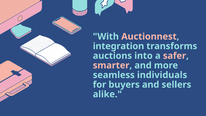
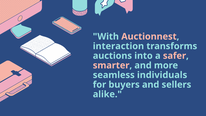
integration: integration -> interaction (118, 46)
